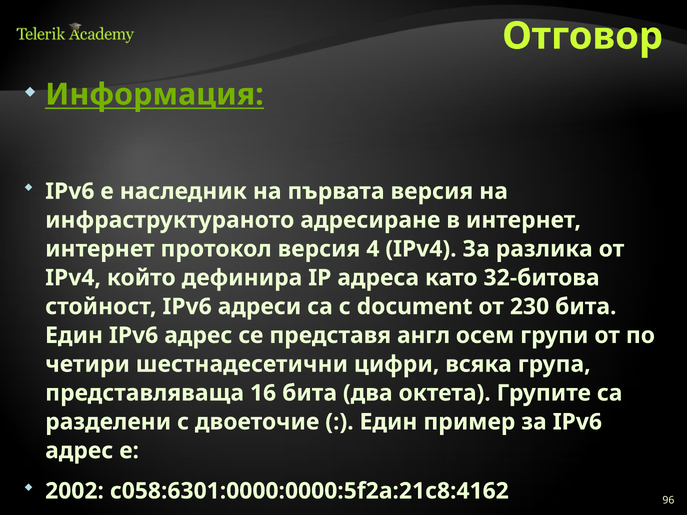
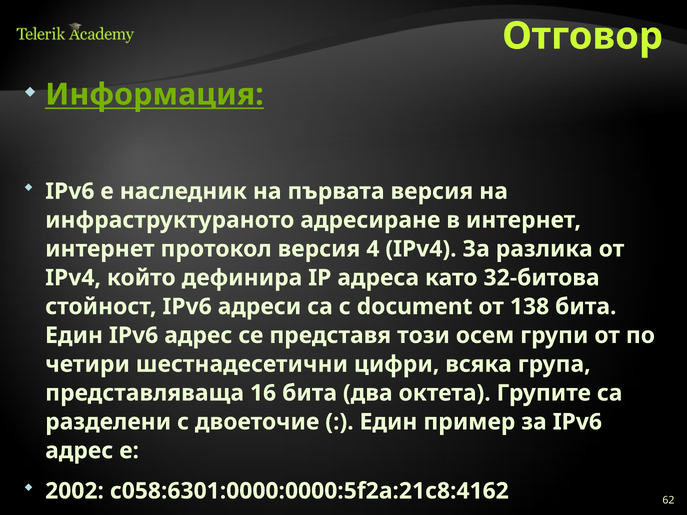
230: 230 -> 138 (530, 307)
англ: англ -> този (424, 336)
96: 96 -> 62 (668, 501)
